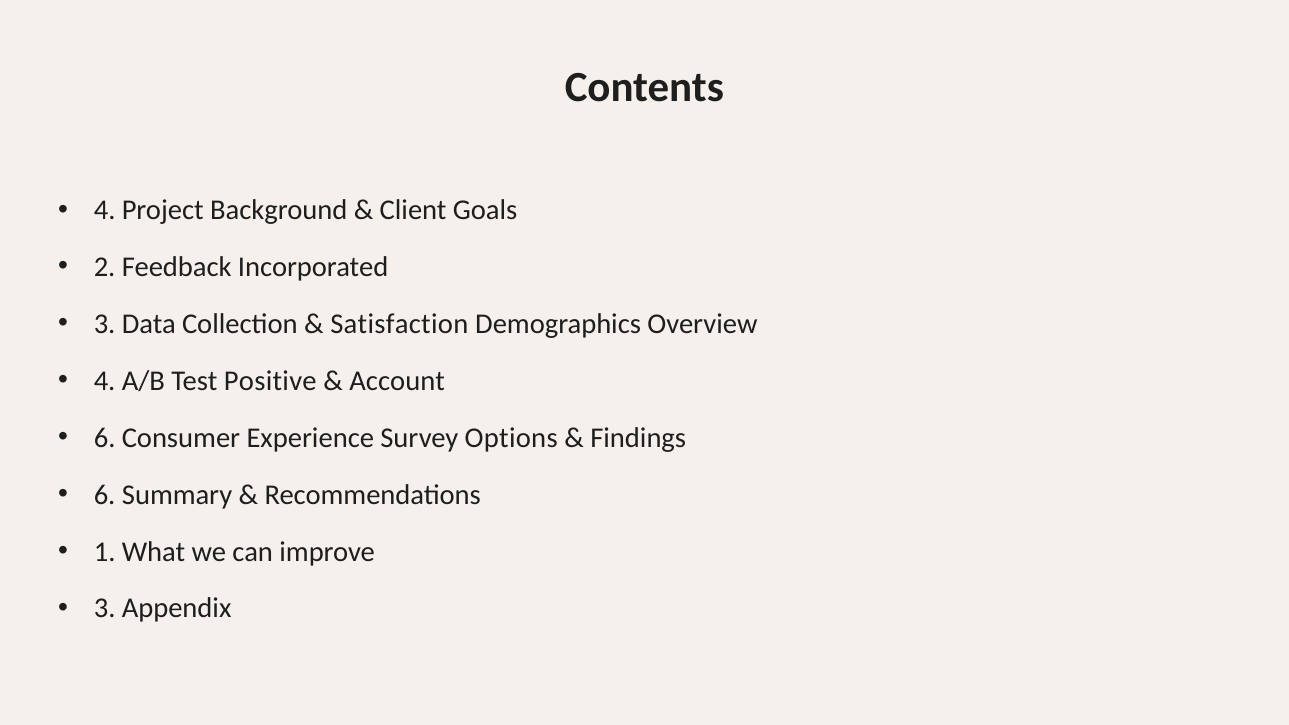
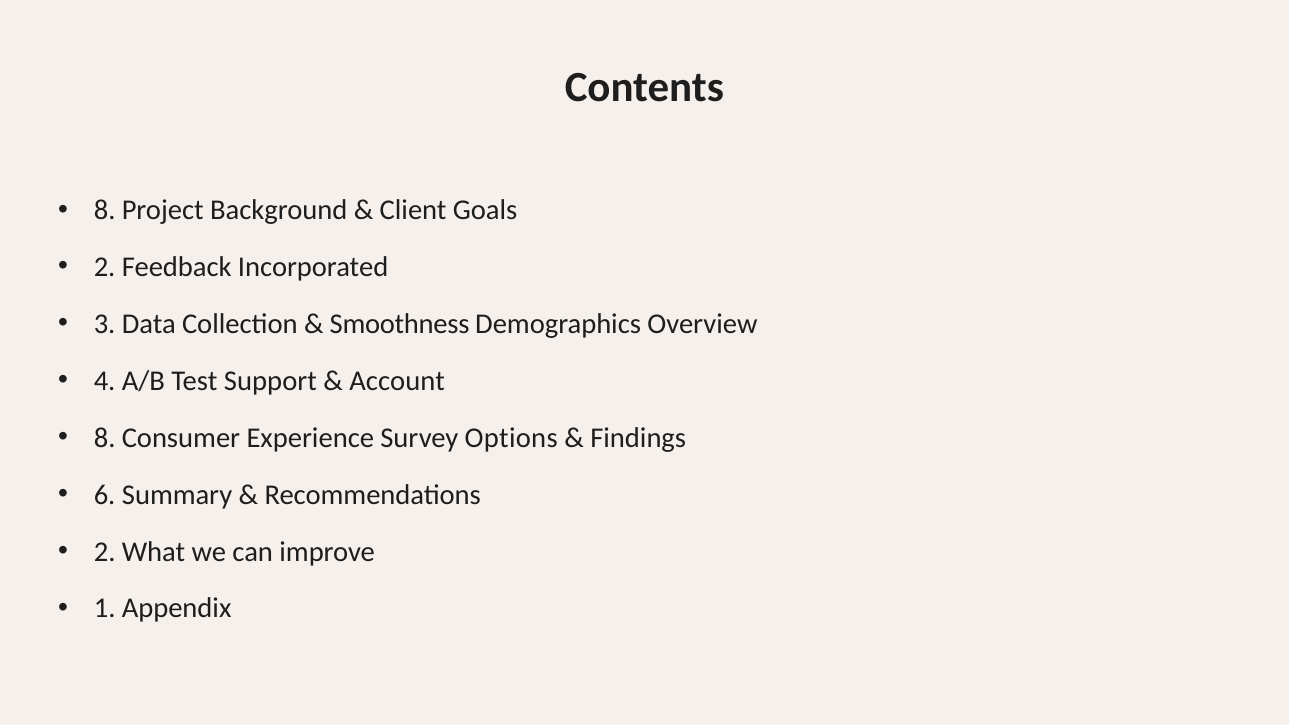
4: 4 -> 8 (105, 210)
Satisfaction: Satisfaction -> Smoothness (400, 324)
Positive: Positive -> Support (270, 381)
6: 6 -> 8 (105, 438)
1: 1 -> 2 (105, 552)
3: 3 -> 1 (105, 609)
